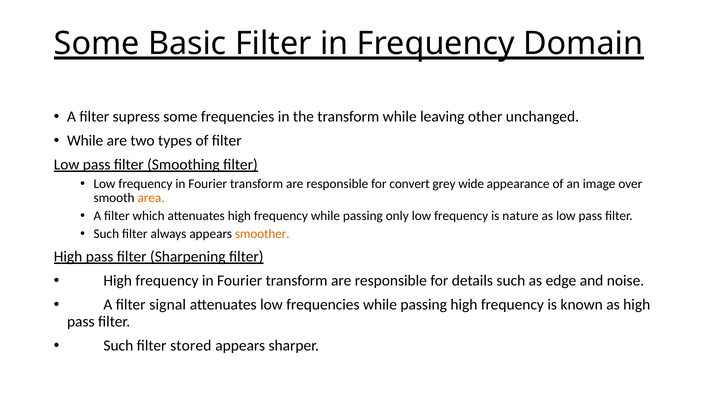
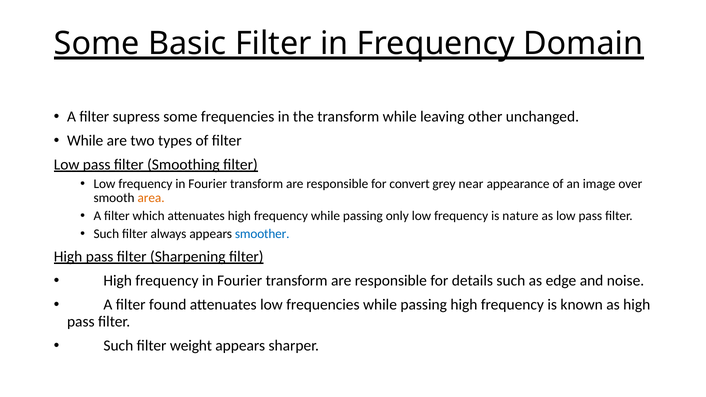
wide: wide -> near (471, 184)
smoother colour: orange -> blue (262, 234)
signal: signal -> found (168, 305)
stored: stored -> weight (191, 346)
